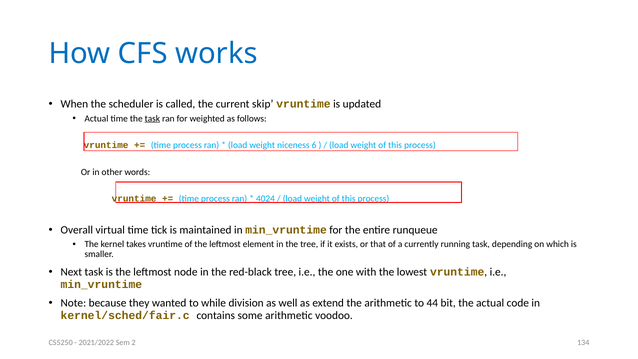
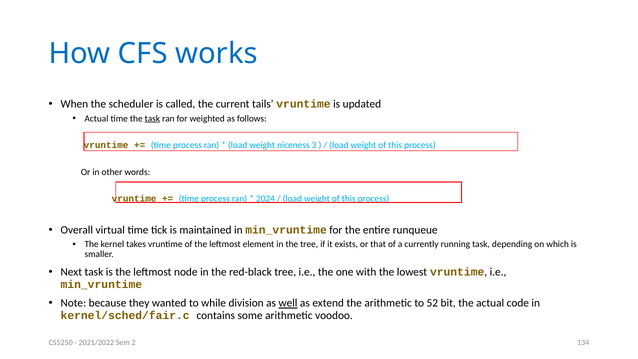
skip: skip -> tails (263, 104)
6: 6 -> 3 (314, 145)
4024: 4024 -> 2024 (265, 199)
well underline: none -> present (288, 303)
44: 44 -> 52 (432, 303)
